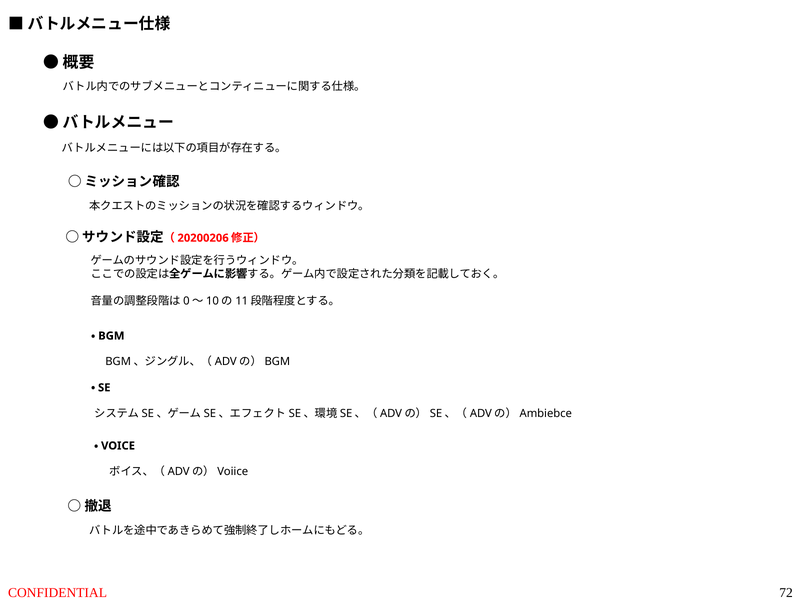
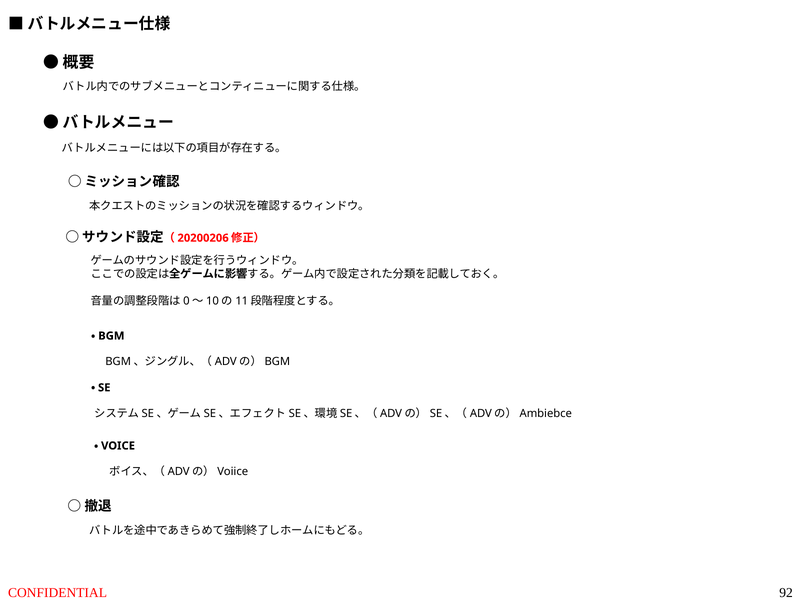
72: 72 -> 92 (786, 593)
